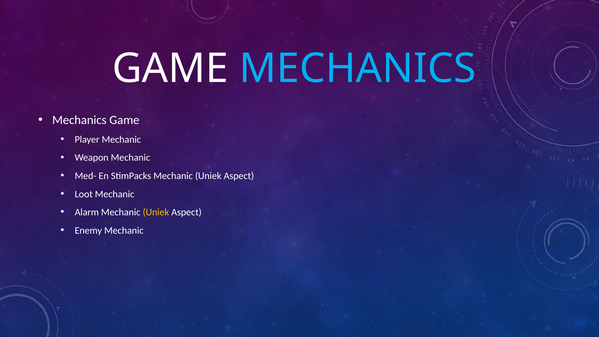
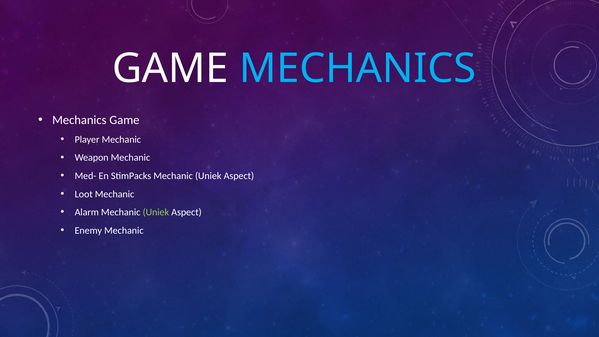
Uniek colour: yellow -> light green (156, 212)
